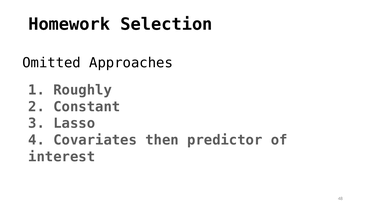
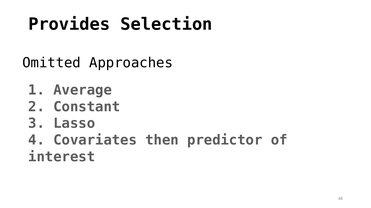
Homework: Homework -> Provides (69, 24)
Roughly: Roughly -> Average (83, 90)
